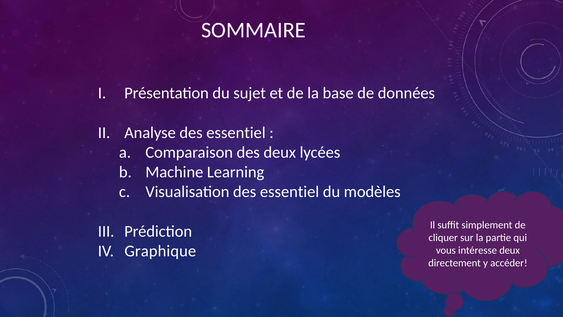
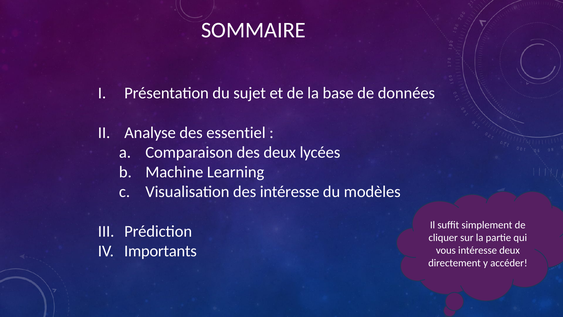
Visualisation des essentiel: essentiel -> intéresse (290, 192)
Graphique: Graphique -> Importants (160, 251)
